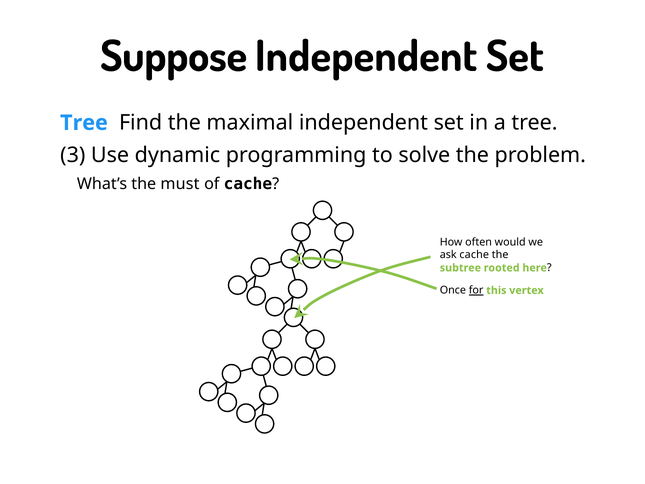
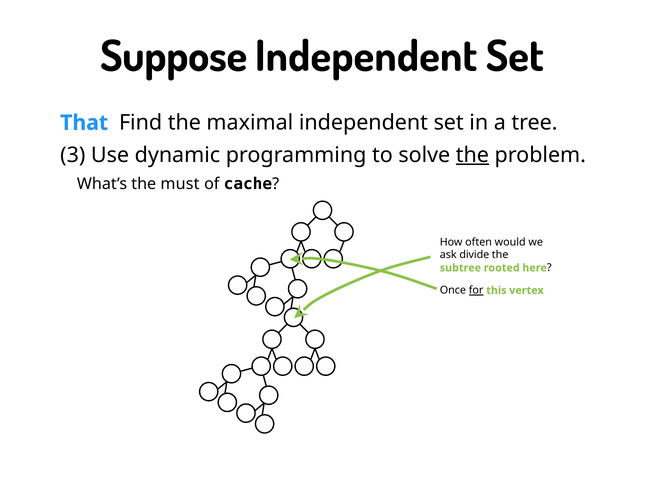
Tree: Tree -> That (84, 123)
the underline: none -> present (472, 155)
ask cache: cache -> divide (474, 255)
